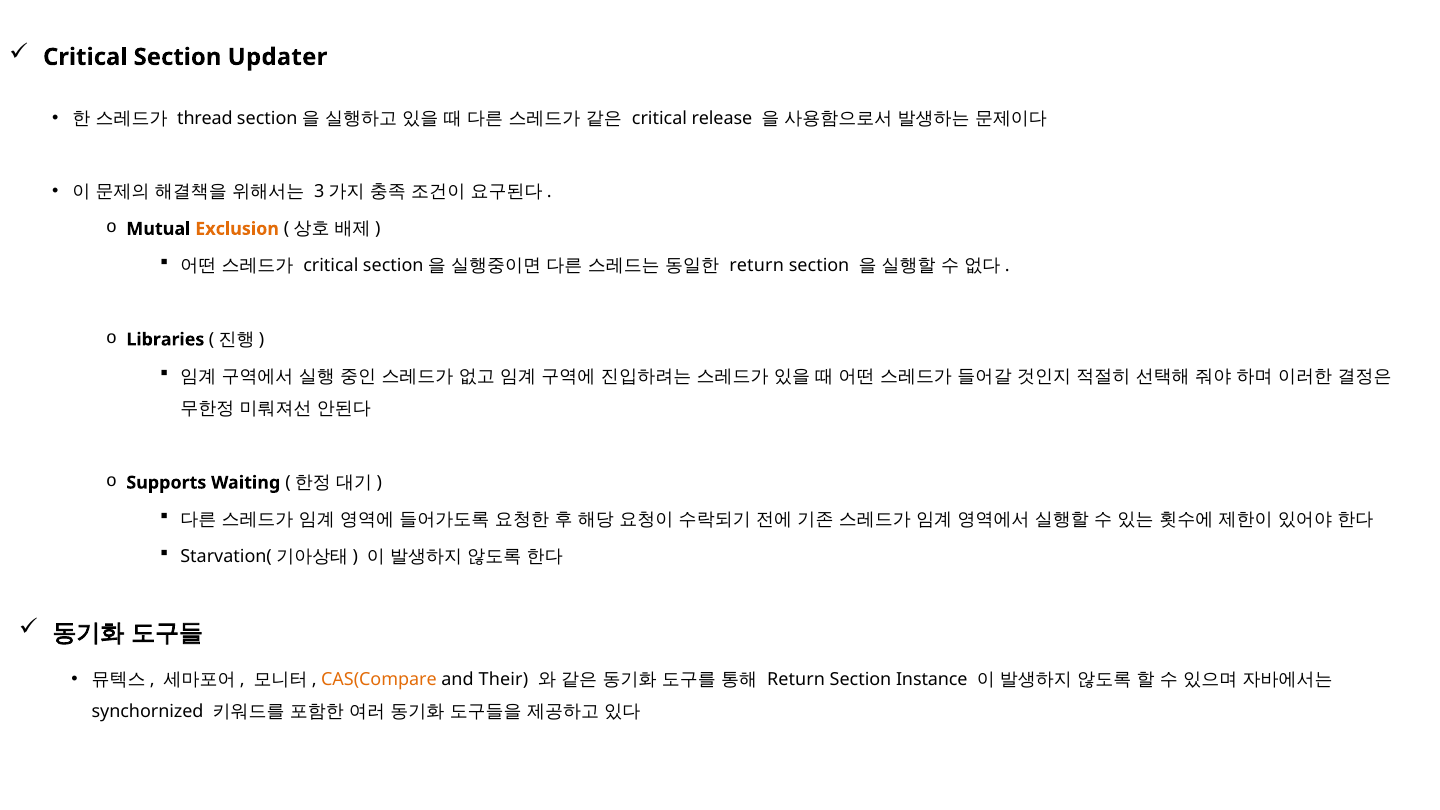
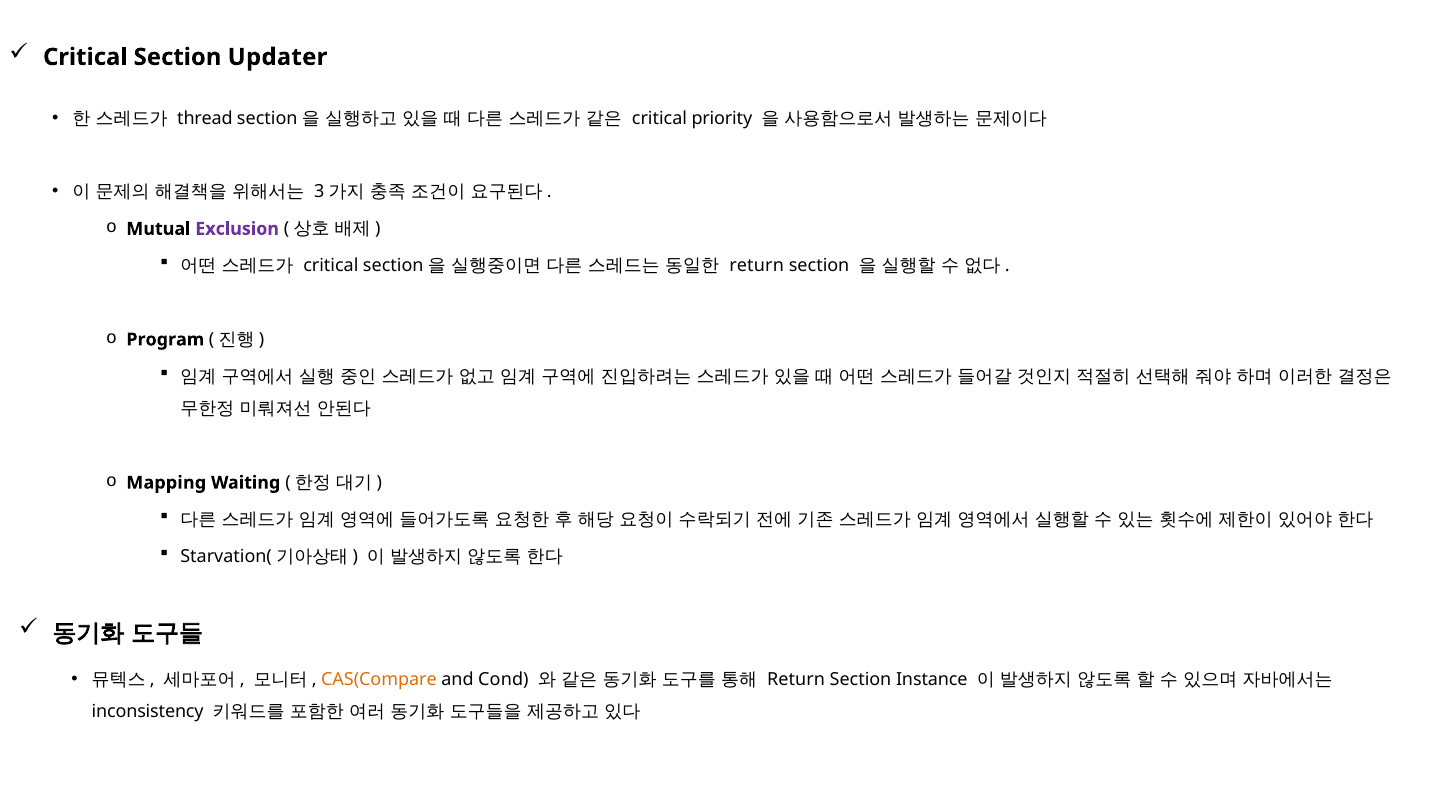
release: release -> priority (722, 118)
Exclusion colour: orange -> purple (237, 229)
Libraries: Libraries -> Program (165, 340)
Supports: Supports -> Mapping (166, 483)
Their: Their -> Cond (503, 680)
synchornized: synchornized -> inconsistency (148, 712)
